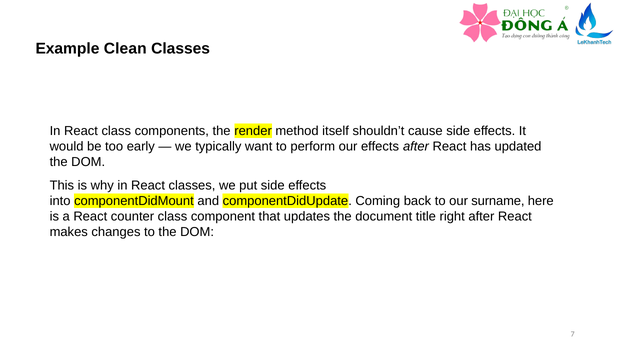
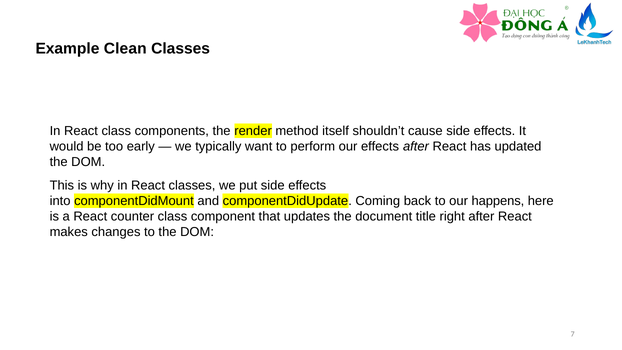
surname: surname -> happens (498, 201)
